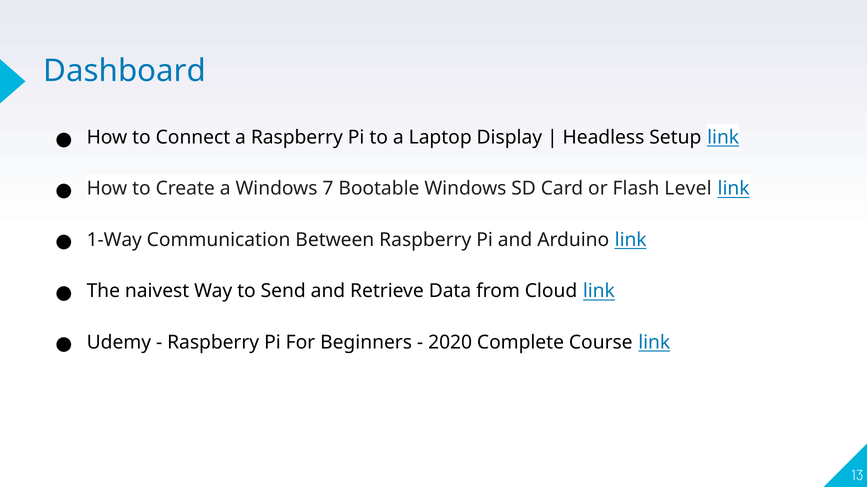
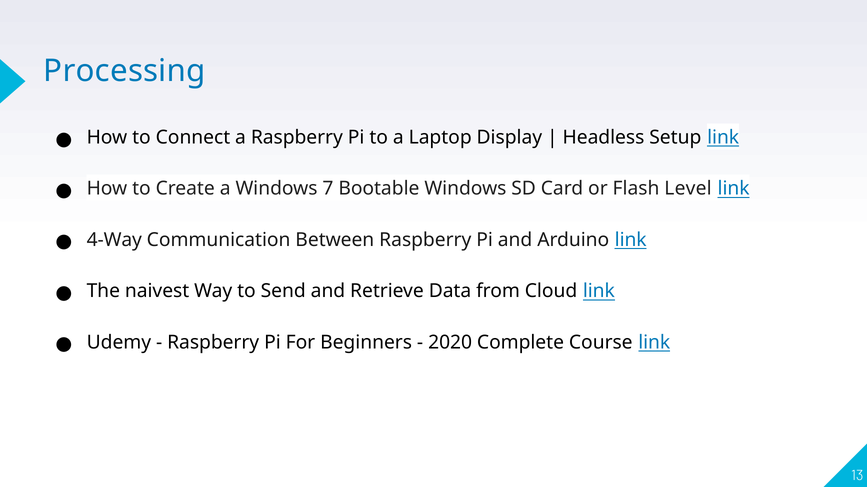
Dashboard: Dashboard -> Processing (124, 71)
1-Way: 1-Way -> 4-Way (114, 240)
